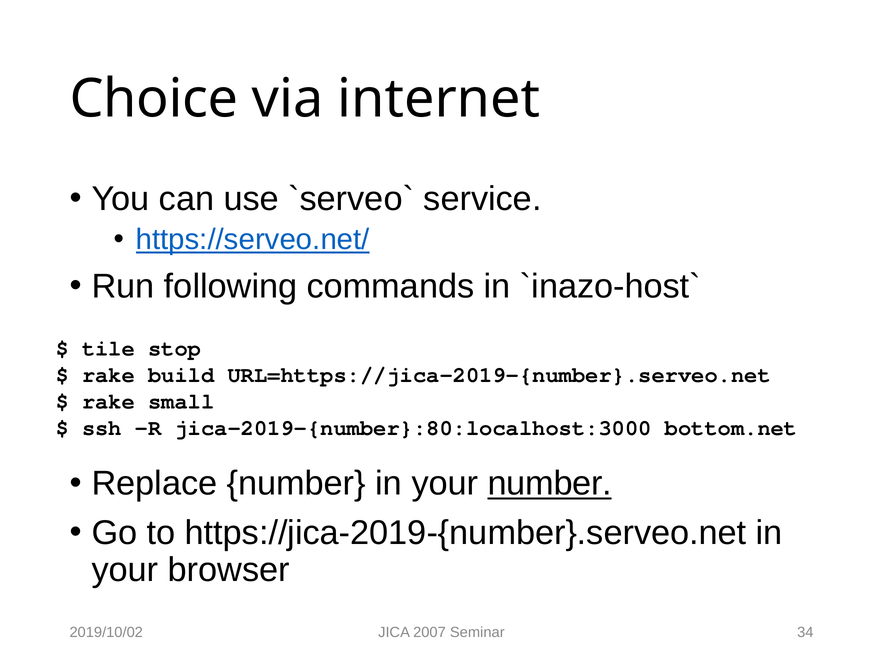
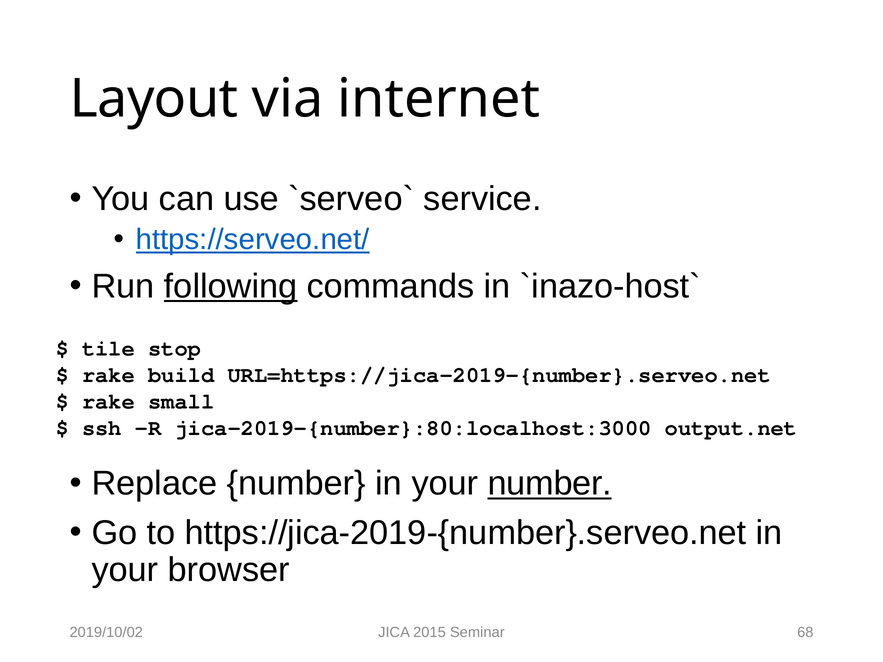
Choice: Choice -> Layout (154, 99)
following underline: none -> present (231, 286)
bottom.net: bottom.net -> output.net (731, 428)
2007: 2007 -> 2015 (429, 632)
34: 34 -> 68 (805, 632)
